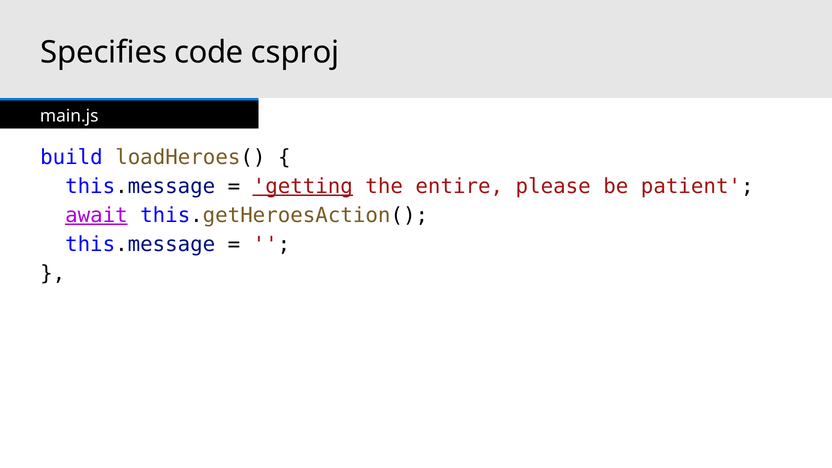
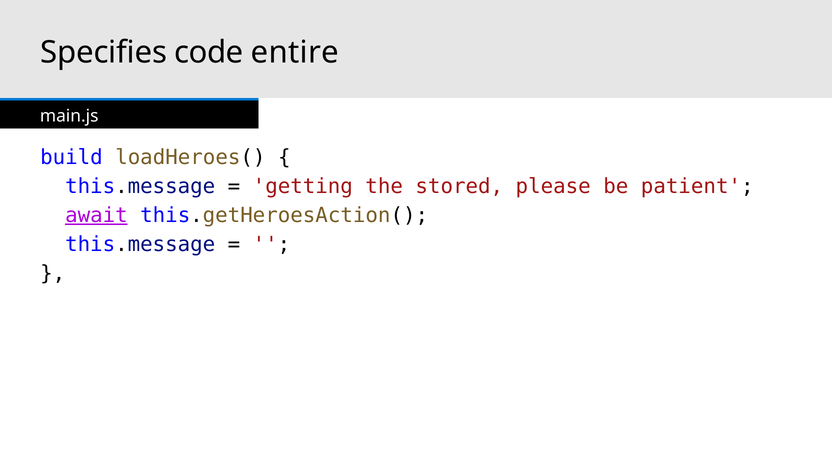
csproj: csproj -> entire (295, 52)
getting underline: present -> none (303, 186)
entire: entire -> stored (459, 186)
